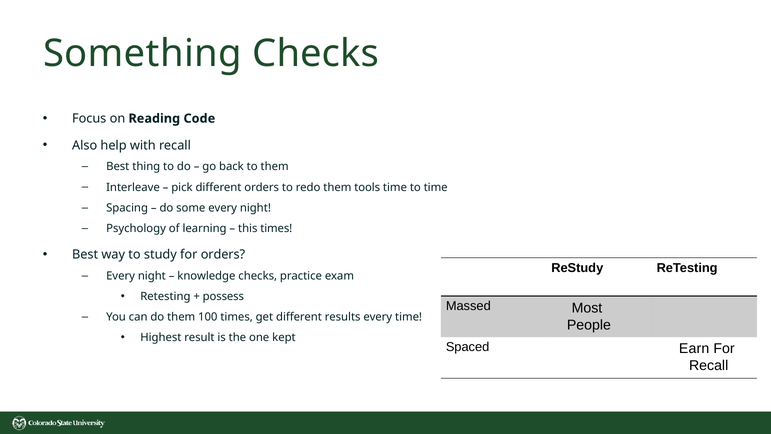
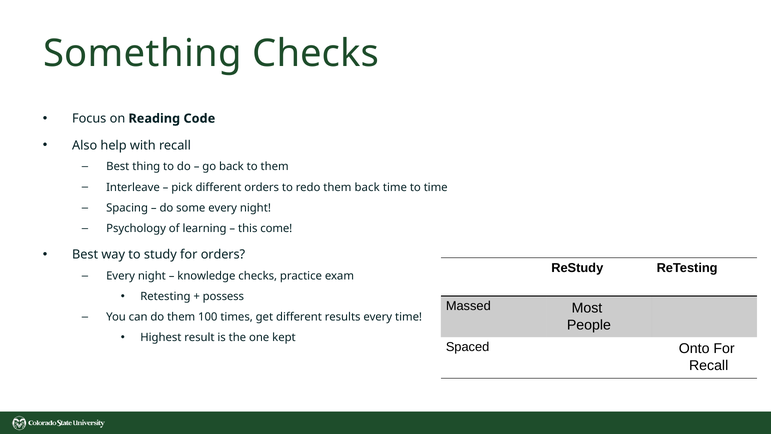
them tools: tools -> back (367, 187)
this times: times -> come (276, 228)
Earn: Earn -> Onto (694, 349)
